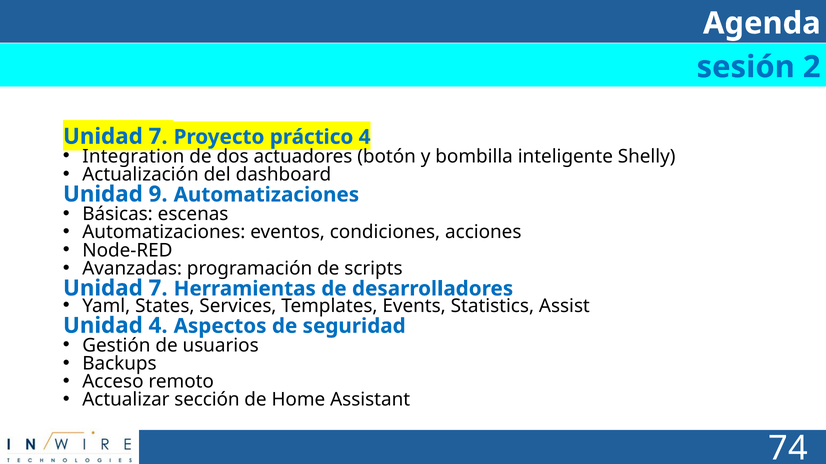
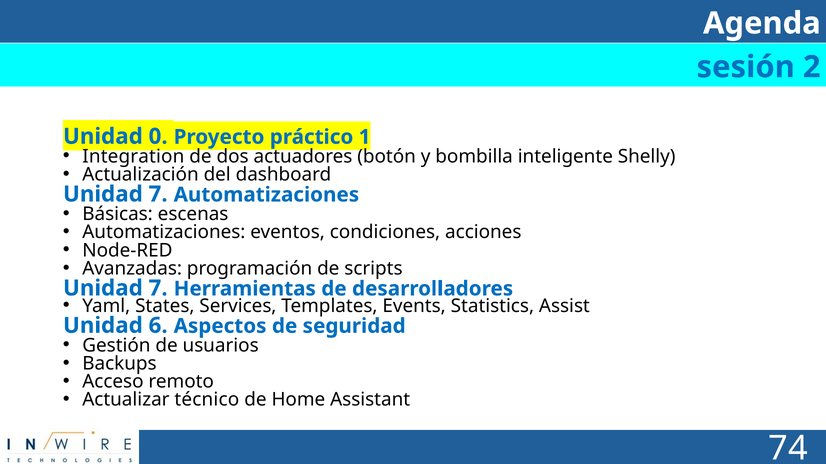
7: 7 -> 0 (158, 137)
práctico 4: 4 -> 1 (365, 137)
9: 9 -> 7 (158, 194)
4: 4 -> 6 (158, 326)
sección: sección -> técnico (207, 400)
